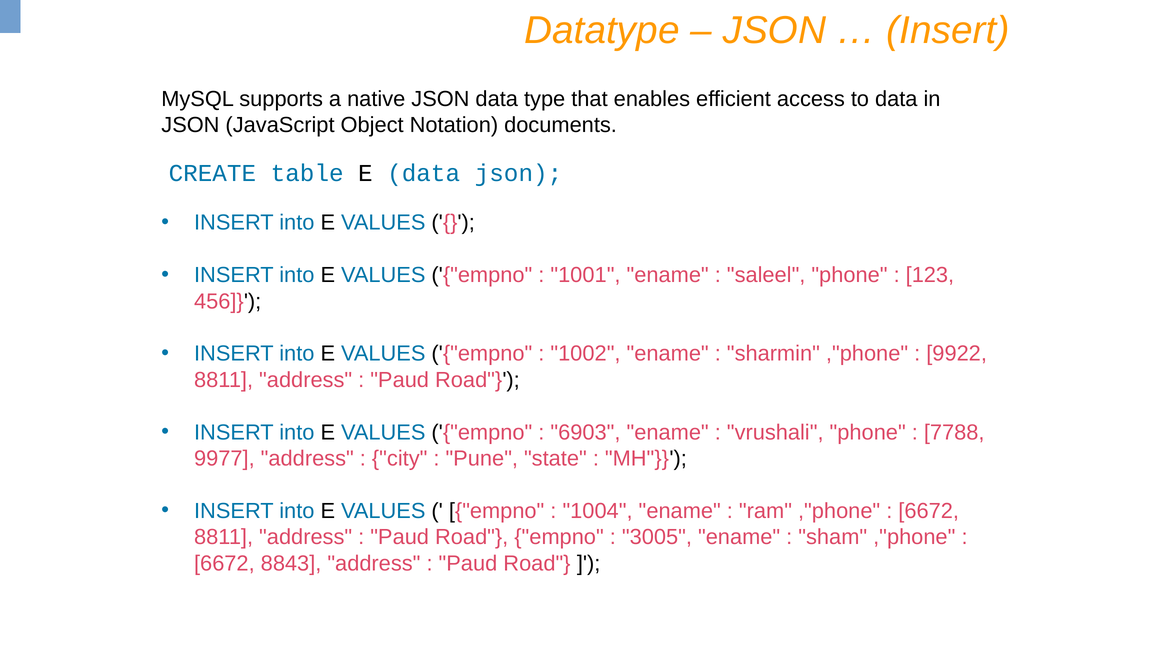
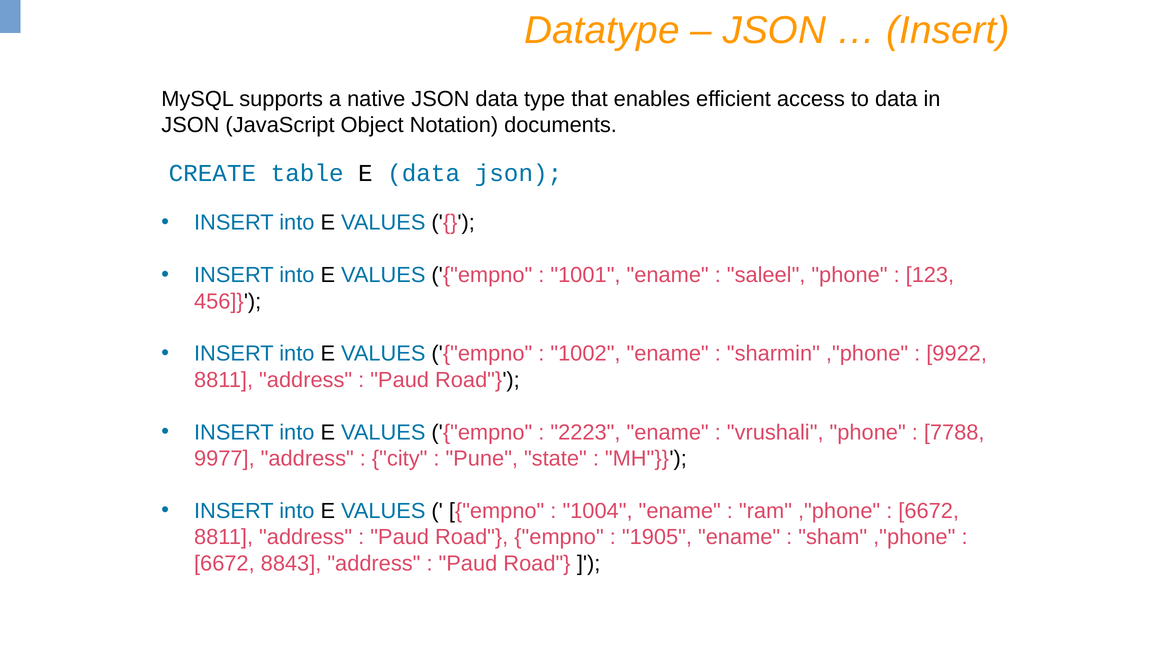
6903: 6903 -> 2223 (585, 432)
3005: 3005 -> 1905 (657, 537)
